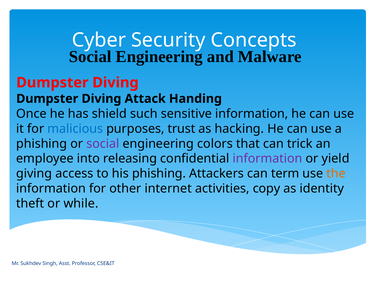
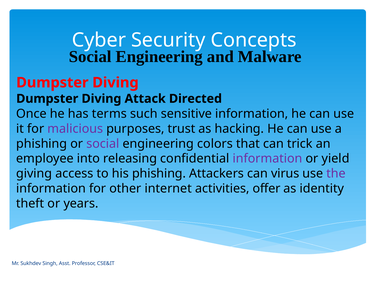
Handing: Handing -> Directed (195, 99)
shield: shield -> terms (109, 114)
malicious colour: blue -> purple (75, 129)
term: term -> virus (285, 174)
the colour: orange -> purple (336, 174)
copy: copy -> offer (267, 189)
while: while -> years (81, 204)
